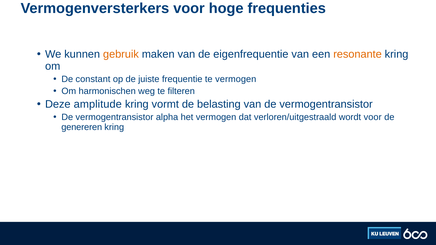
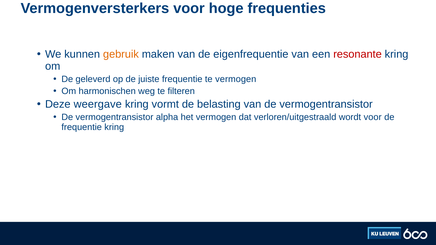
resonante colour: orange -> red (358, 54)
constant: constant -> geleverd (93, 79)
amplitude: amplitude -> weergave (98, 104)
genereren: genereren -> frequentie (82, 127)
